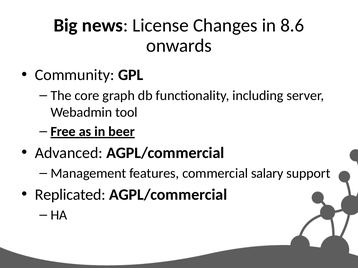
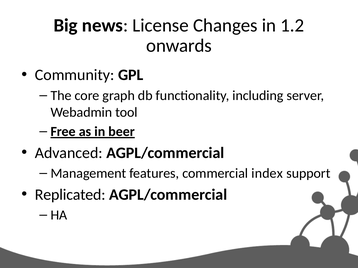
8.6: 8.6 -> 1.2 (292, 25)
salary: salary -> index (267, 174)
